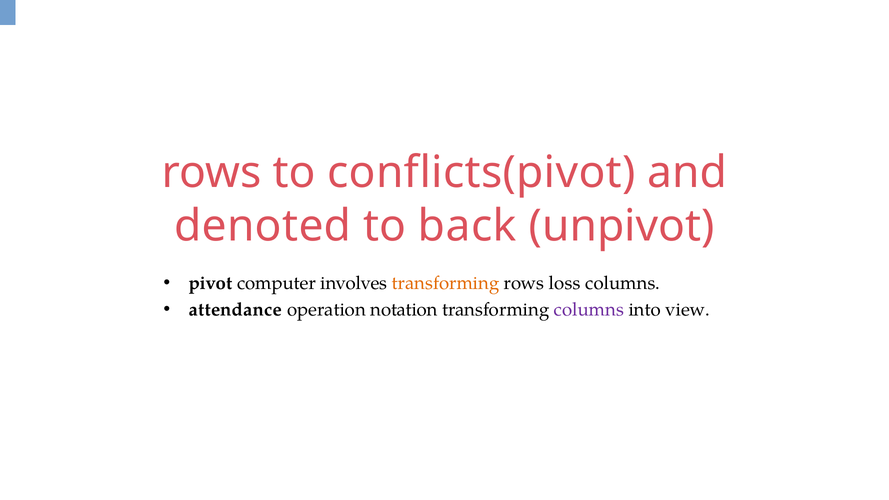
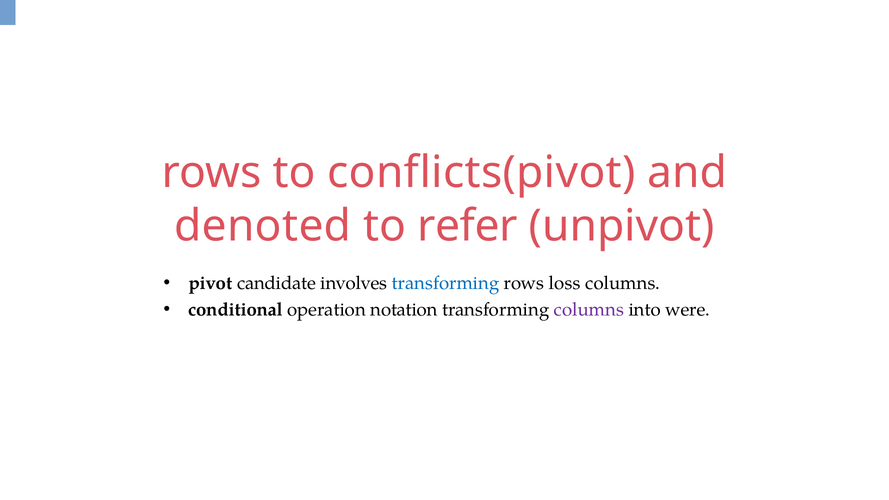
back: back -> refer (468, 226)
computer: computer -> candidate (276, 283)
transforming colour: orange -> blue (446, 283)
attendance: attendance -> conditional (236, 310)
view: view -> were (688, 310)
